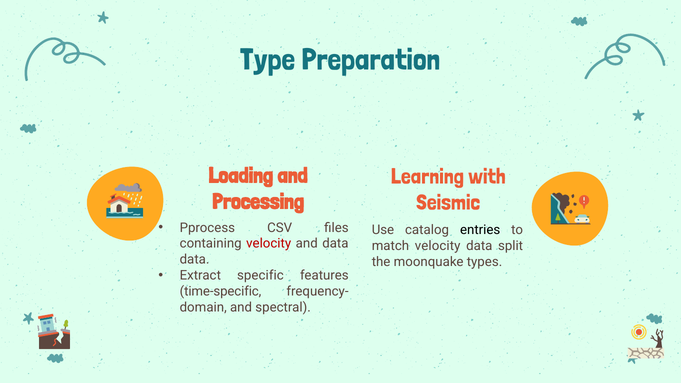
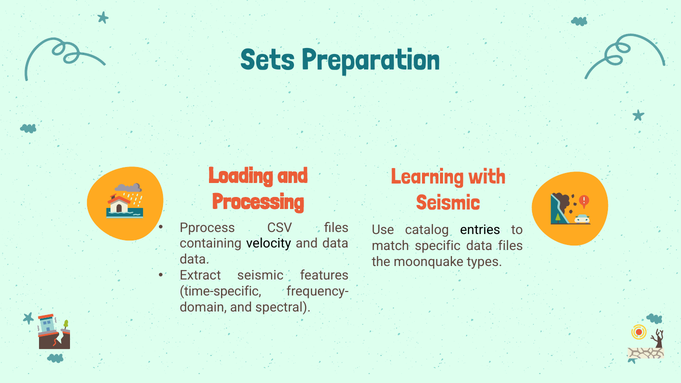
Type: Type -> Sets (268, 60)
velocity colour: red -> black (269, 244)
match velocity: velocity -> specific (438, 246)
data split: split -> files (511, 246)
Extract specific: specific -> seismic (260, 275)
